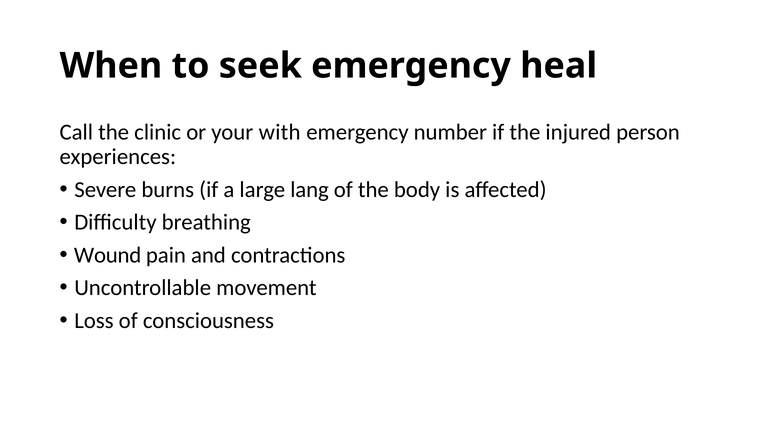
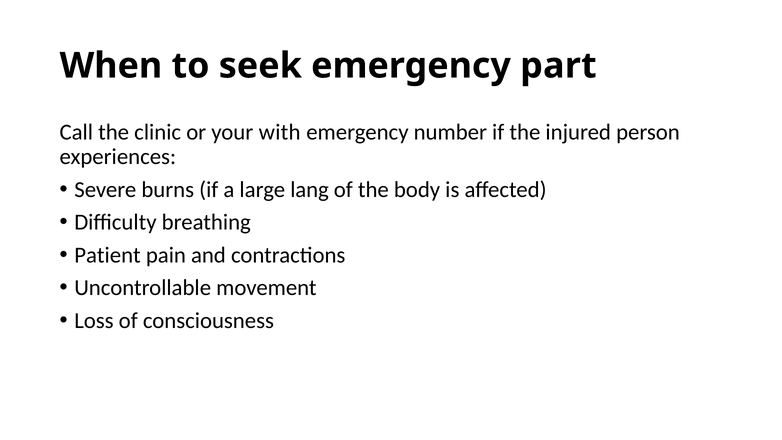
heal: heal -> part (558, 66)
Wound: Wound -> Patient (108, 255)
